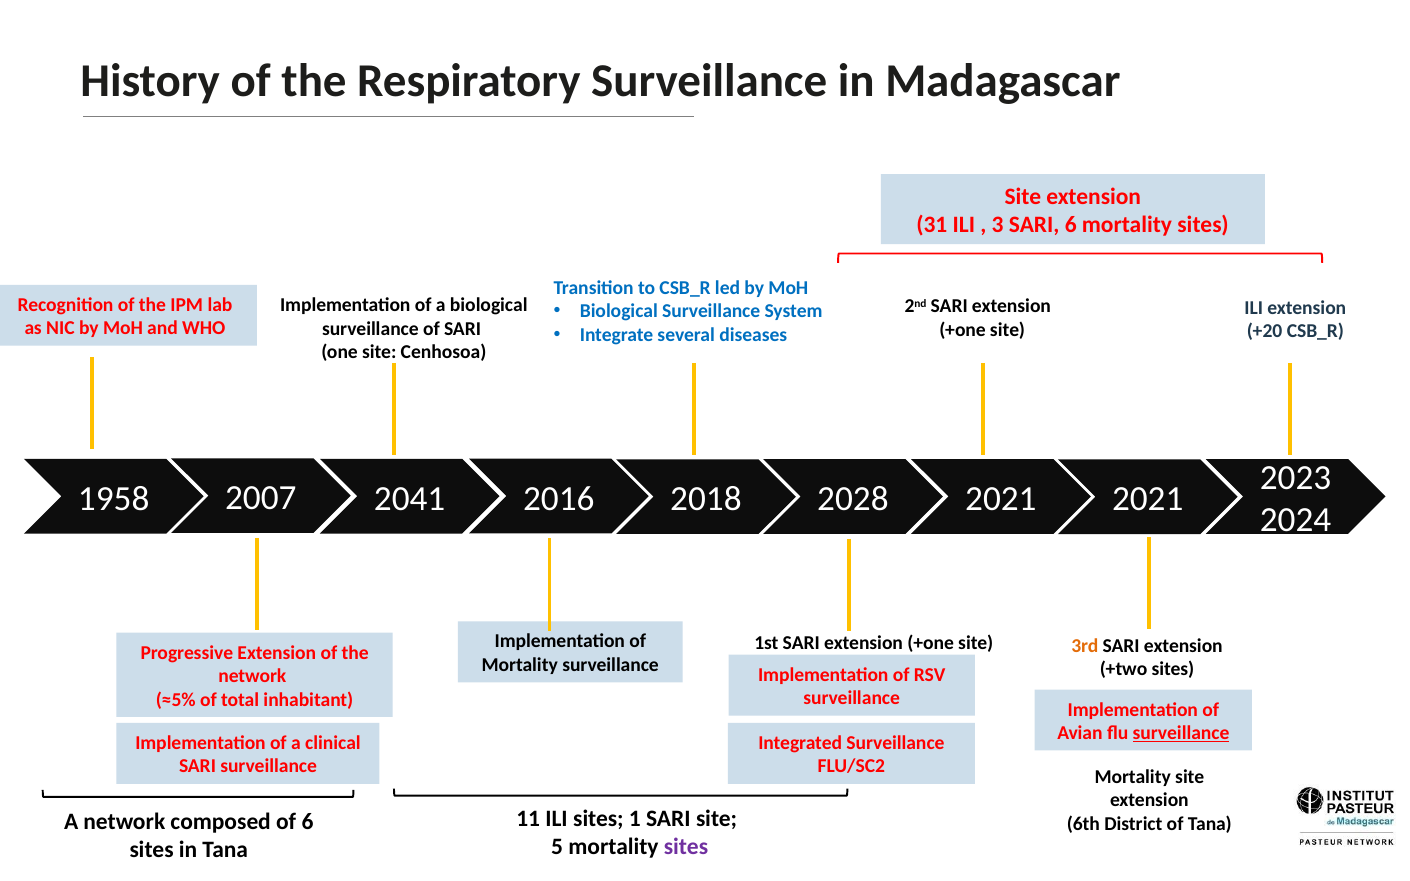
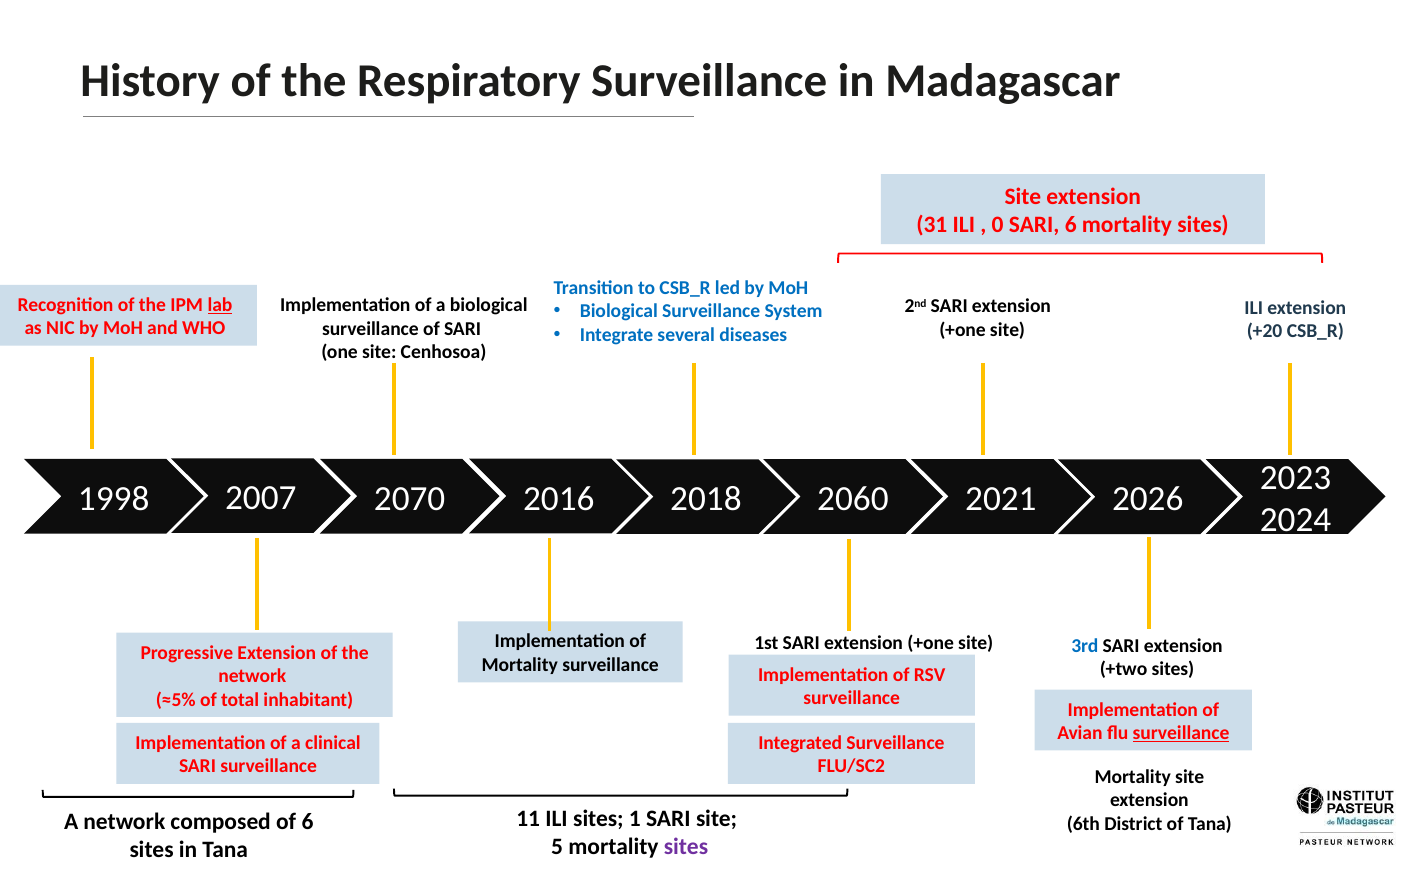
3: 3 -> 0 (998, 225)
lab underline: none -> present (220, 305)
1958: 1958 -> 1998 (114, 499)
2041: 2041 -> 2070 (410, 499)
2028: 2028 -> 2060 (853, 499)
2021 2021: 2021 -> 2026 (1148, 499)
3rd colour: orange -> blue (1085, 646)
